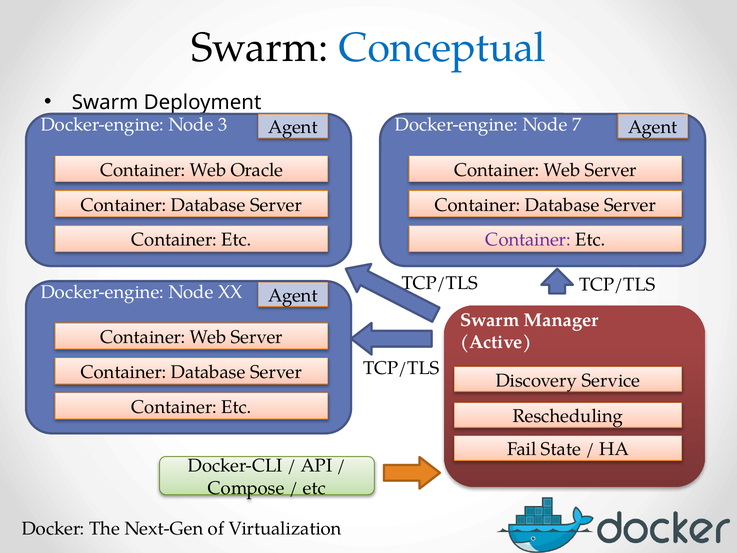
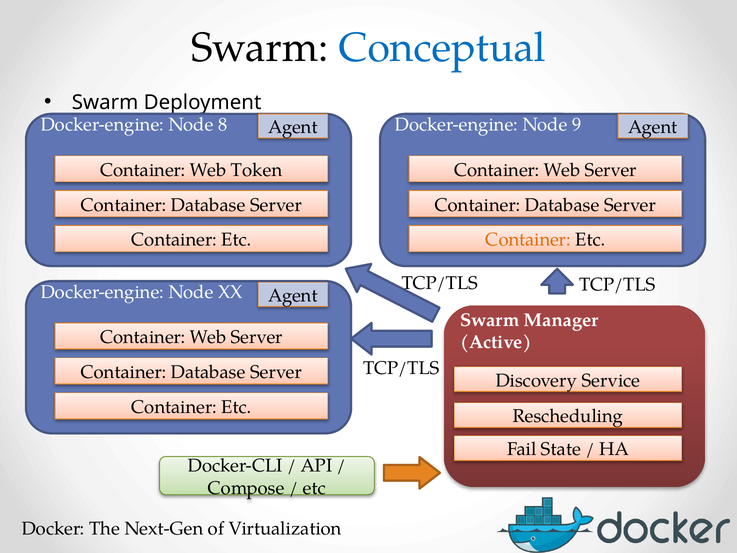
3: 3 -> 8 (223, 125)
7: 7 -> 9 (577, 125)
Oracle: Oracle -> Token (257, 170)
Container colour: purple -> orange (528, 240)
